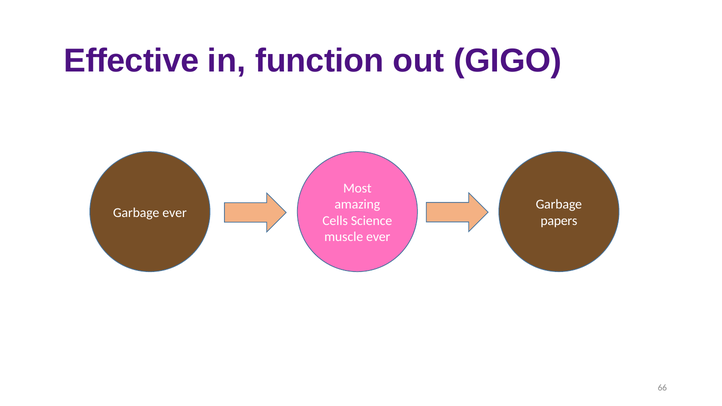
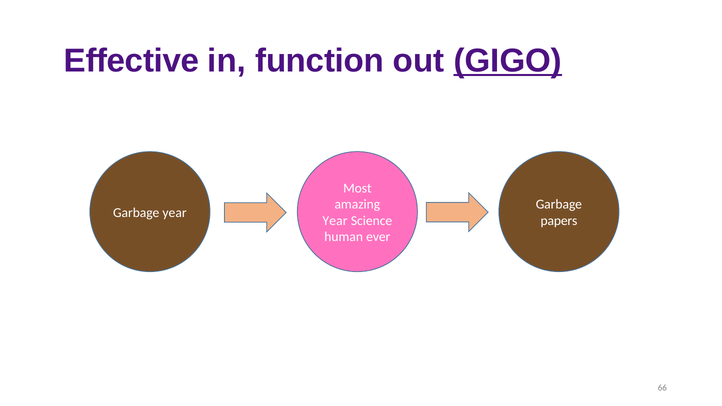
GIGO underline: none -> present (508, 61)
Garbage ever: ever -> year (175, 213)
Cells: Cells -> Year (335, 221)
muscle: muscle -> human (344, 237)
